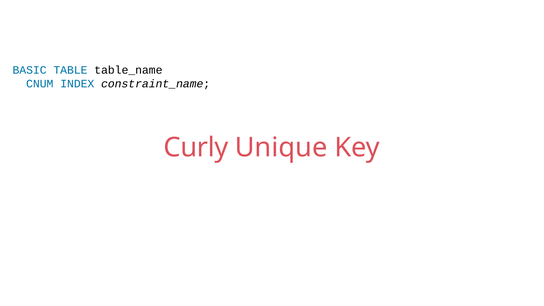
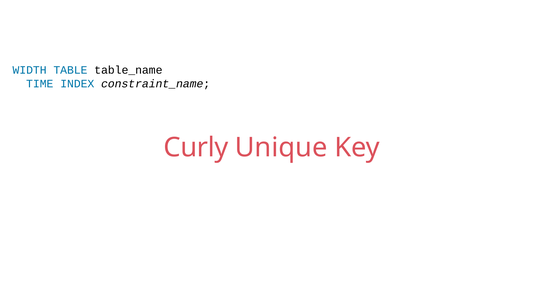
BASIC: BASIC -> WIDTH (30, 70)
CNUM: CNUM -> TIME (40, 84)
